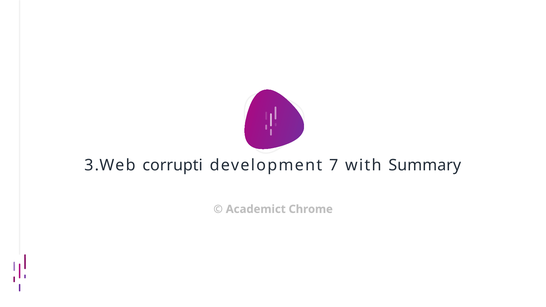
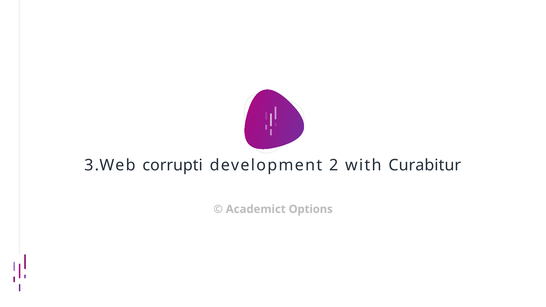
7: 7 -> 2 (334, 165)
Summary: Summary -> Curabitur (425, 165)
Chrome: Chrome -> Options (311, 209)
